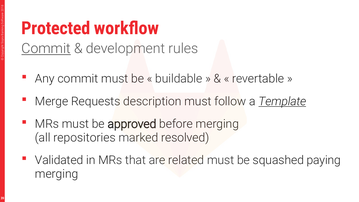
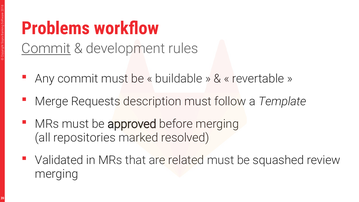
Protected: Protected -> Problems (56, 28)
Template underline: present -> none (282, 101)
paying: paying -> review (324, 160)
